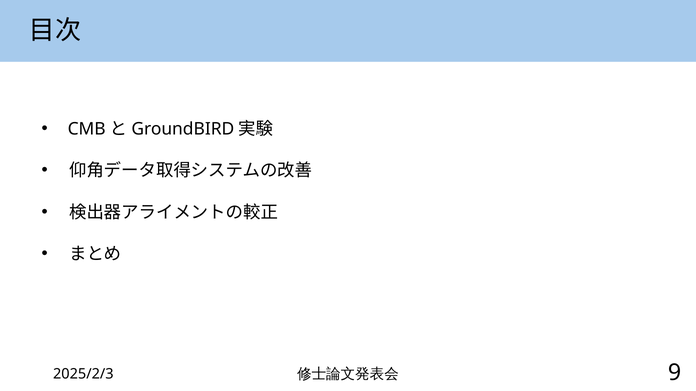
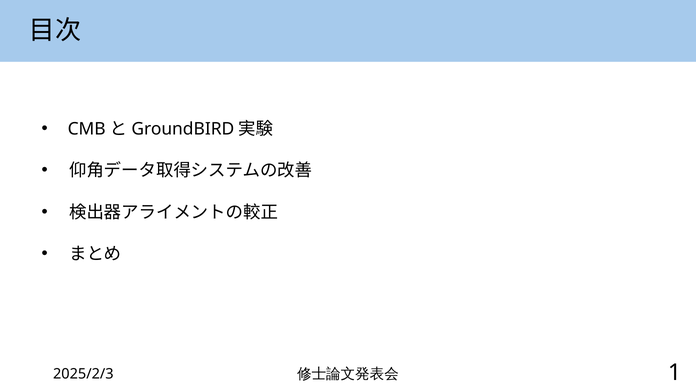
9: 9 -> 1 (675, 373)
